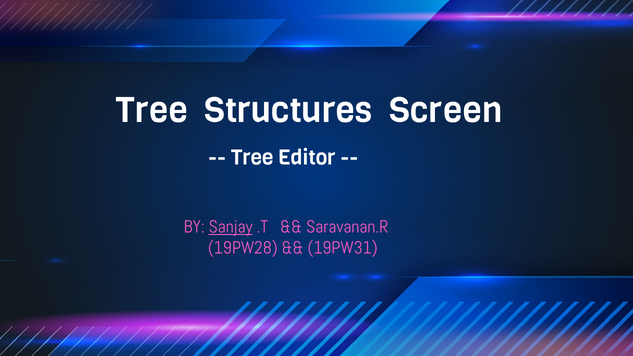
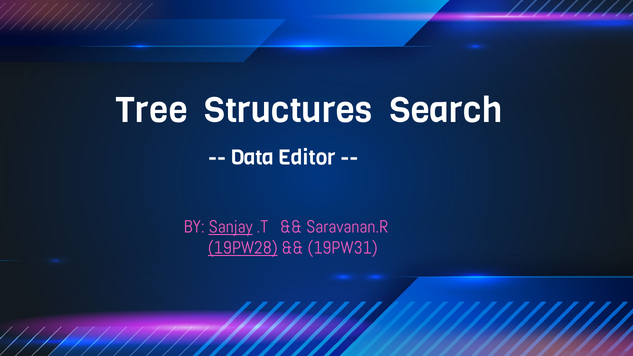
Screen: Screen -> Search (446, 111)
Tree: Tree -> Data (252, 158)
19PW28 underline: none -> present (243, 248)
